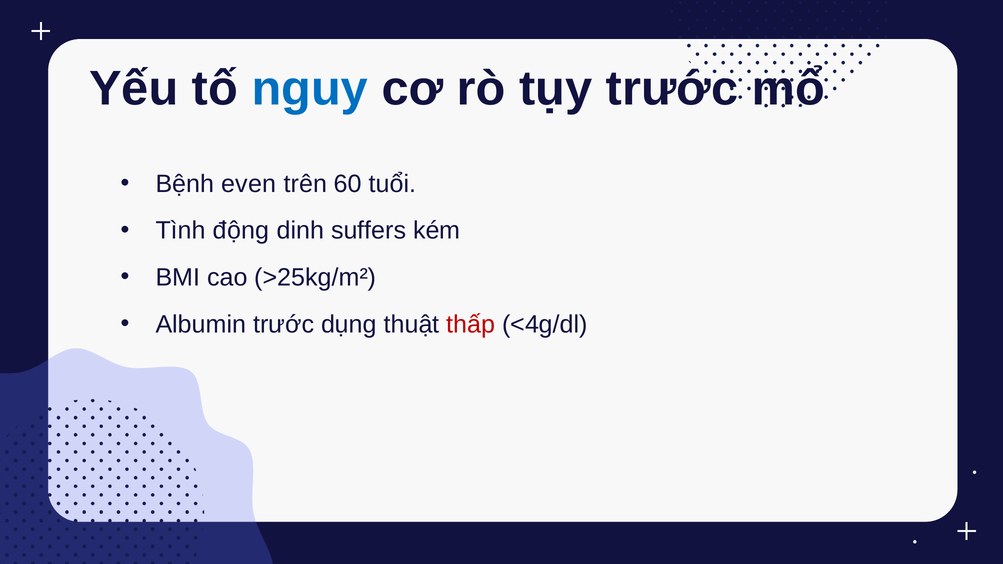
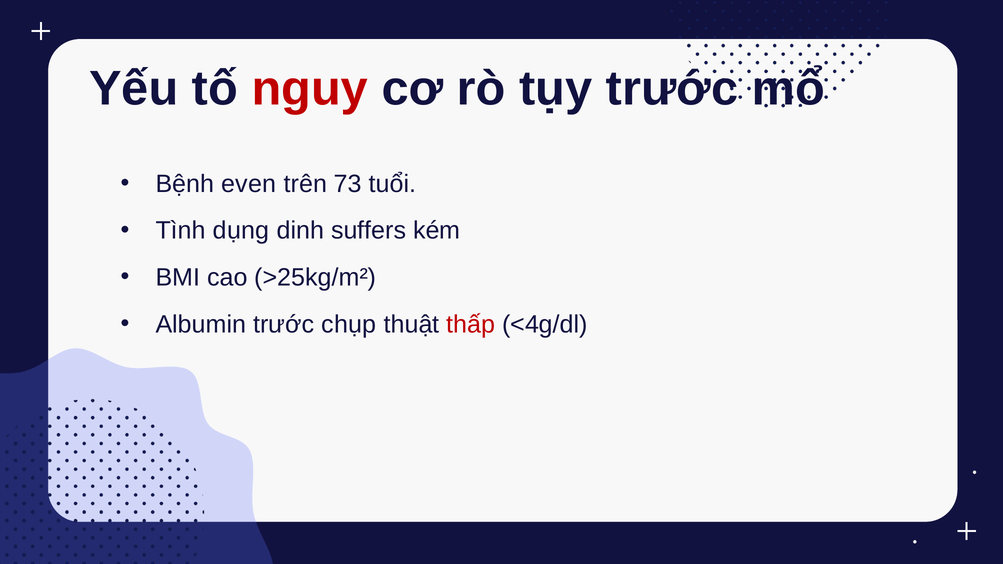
nguy colour: blue -> red (310, 89)
60: 60 -> 73 (348, 184)
động: động -> dụng (241, 231)
dụng: dụng -> chụp (349, 324)
